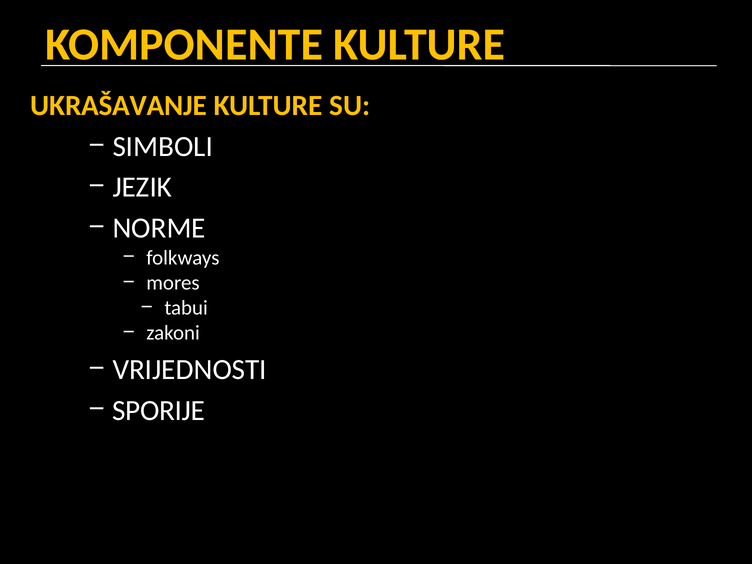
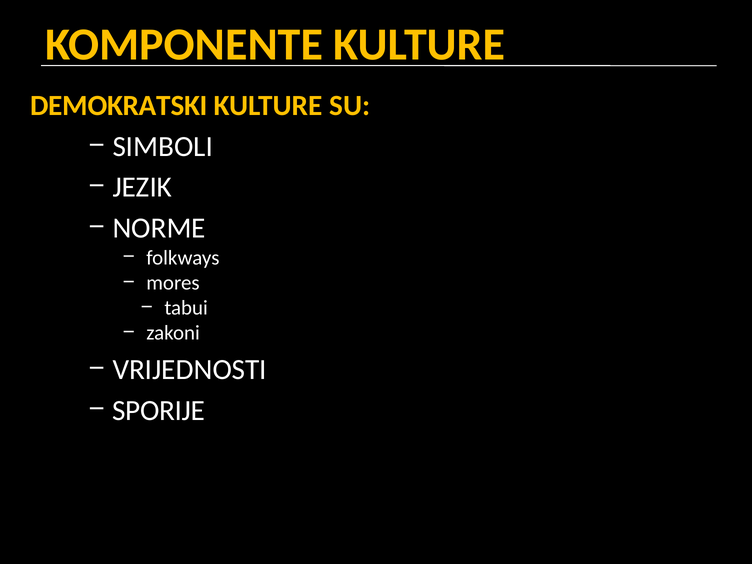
UKRAŠAVANJE: UKRAŠAVANJE -> DEMOKRATSKI (119, 106)
